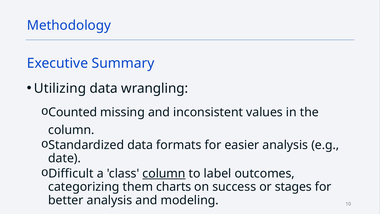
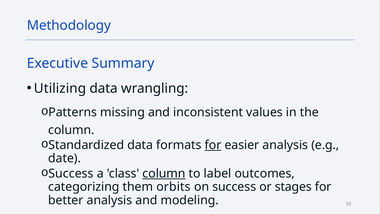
Counted: Counted -> Patterns (73, 112)
for underline: none -> present (213, 145)
Difficult: Difficult -> Success (71, 173)
charts: charts -> orbits (174, 187)
